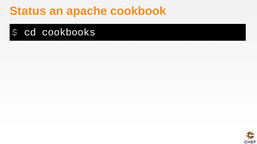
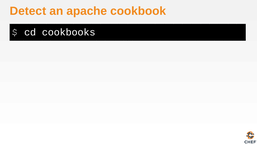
Status: Status -> Detect (28, 11)
